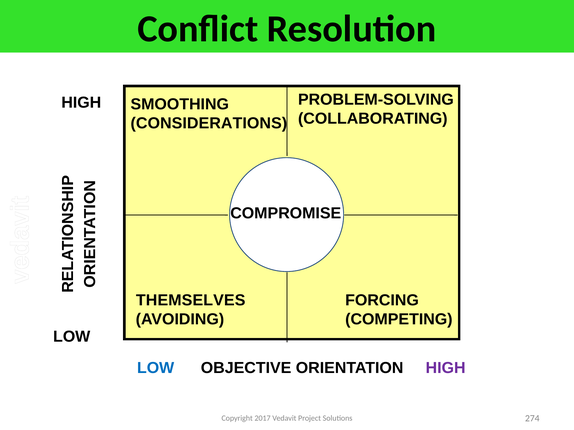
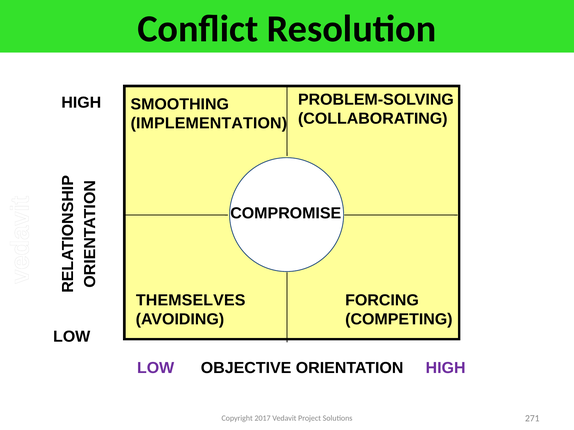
CONSIDERATIONS: CONSIDERATIONS -> IMPLEMENTATION (209, 124)
LOW colour: blue -> purple (156, 368)
274: 274 -> 271 (532, 419)
